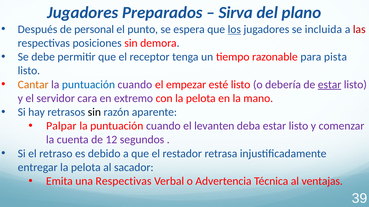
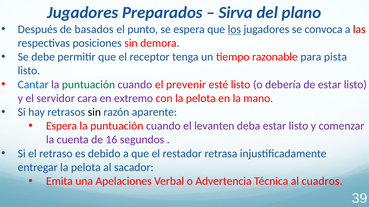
personal: personal -> basados (94, 29)
incluida: incluida -> convoca (324, 29)
Cantar colour: orange -> blue (33, 85)
puntuación colour: blue -> green (88, 85)
empezar: empezar -> prevenir (186, 85)
estar underline: present -> none (330, 85)
Palpar: Palpar -> Espera (61, 126)
12: 12 -> 16 (111, 140)
una Respectivas: Respectivas -> Apelaciones (124, 182)
ventajas: ventajas -> cuadros (322, 182)
